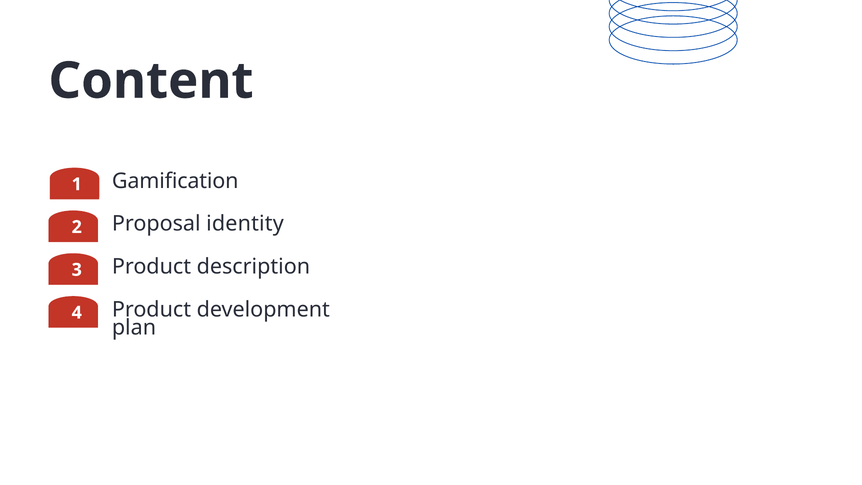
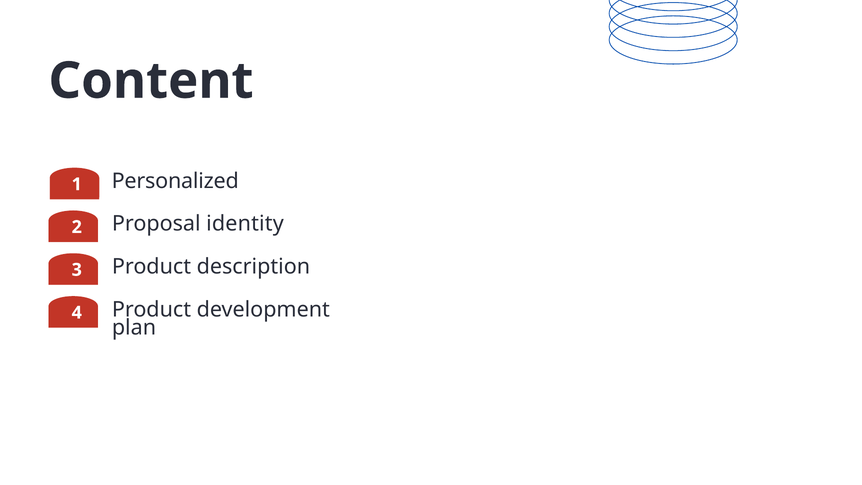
Gamification: Gamification -> Personalized (175, 181)
